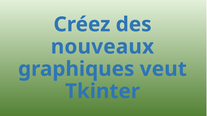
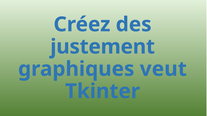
nouveaux: nouveaux -> justement (103, 47)
